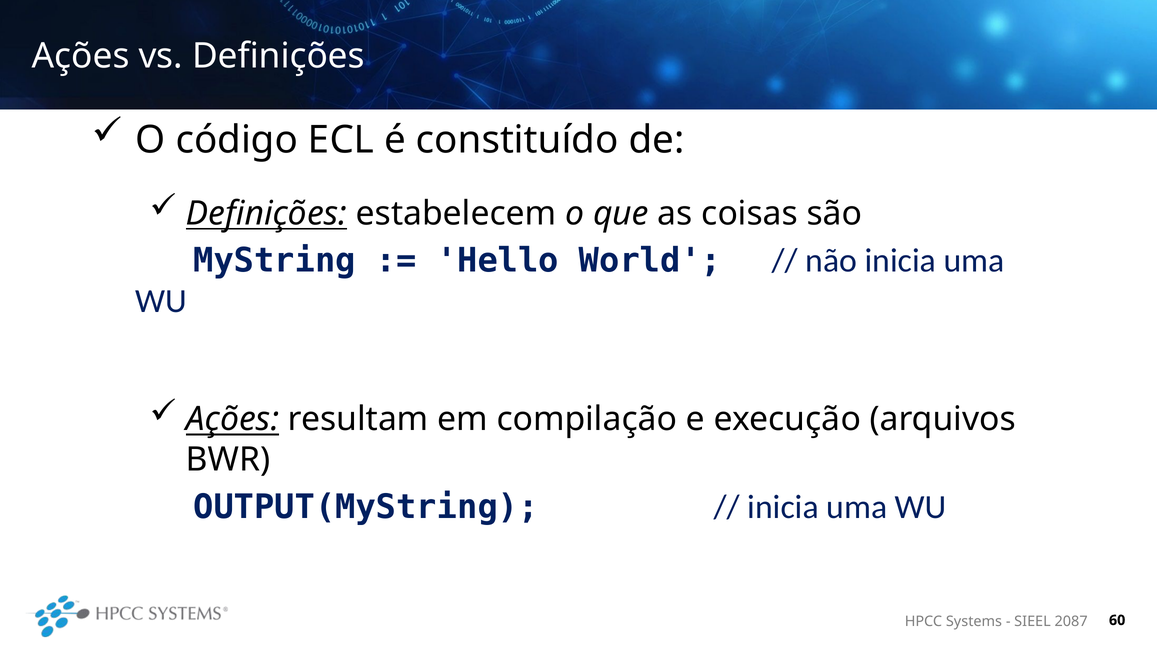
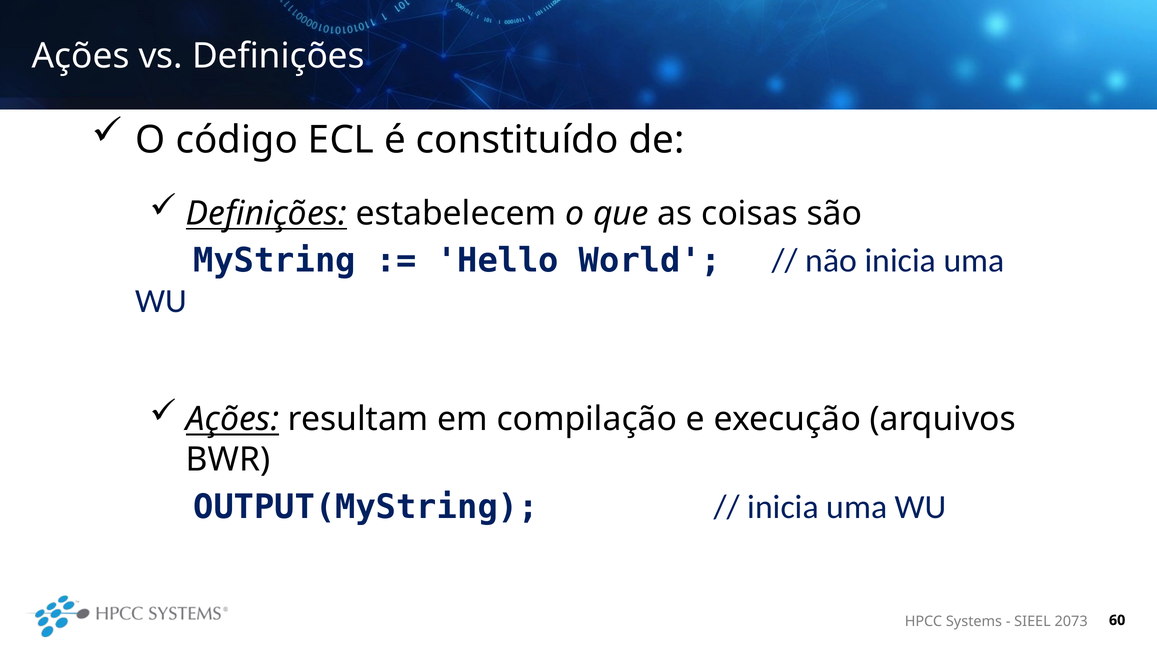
2087: 2087 -> 2073 (1071, 621)
